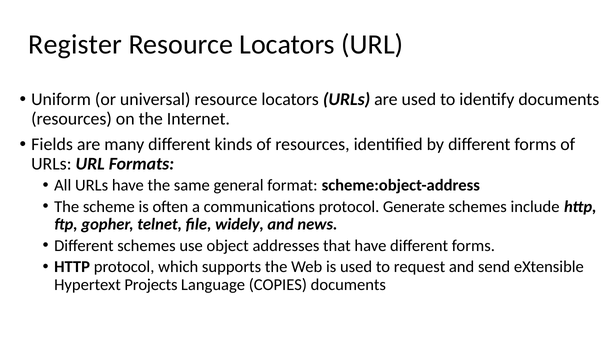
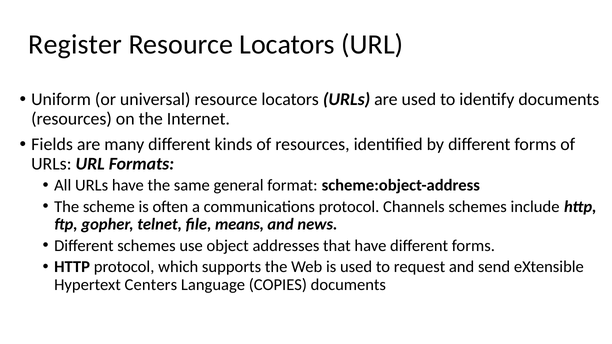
Generate: Generate -> Channels (414, 207)
widely: widely -> means (239, 225)
Projects: Projects -> Centers (151, 285)
